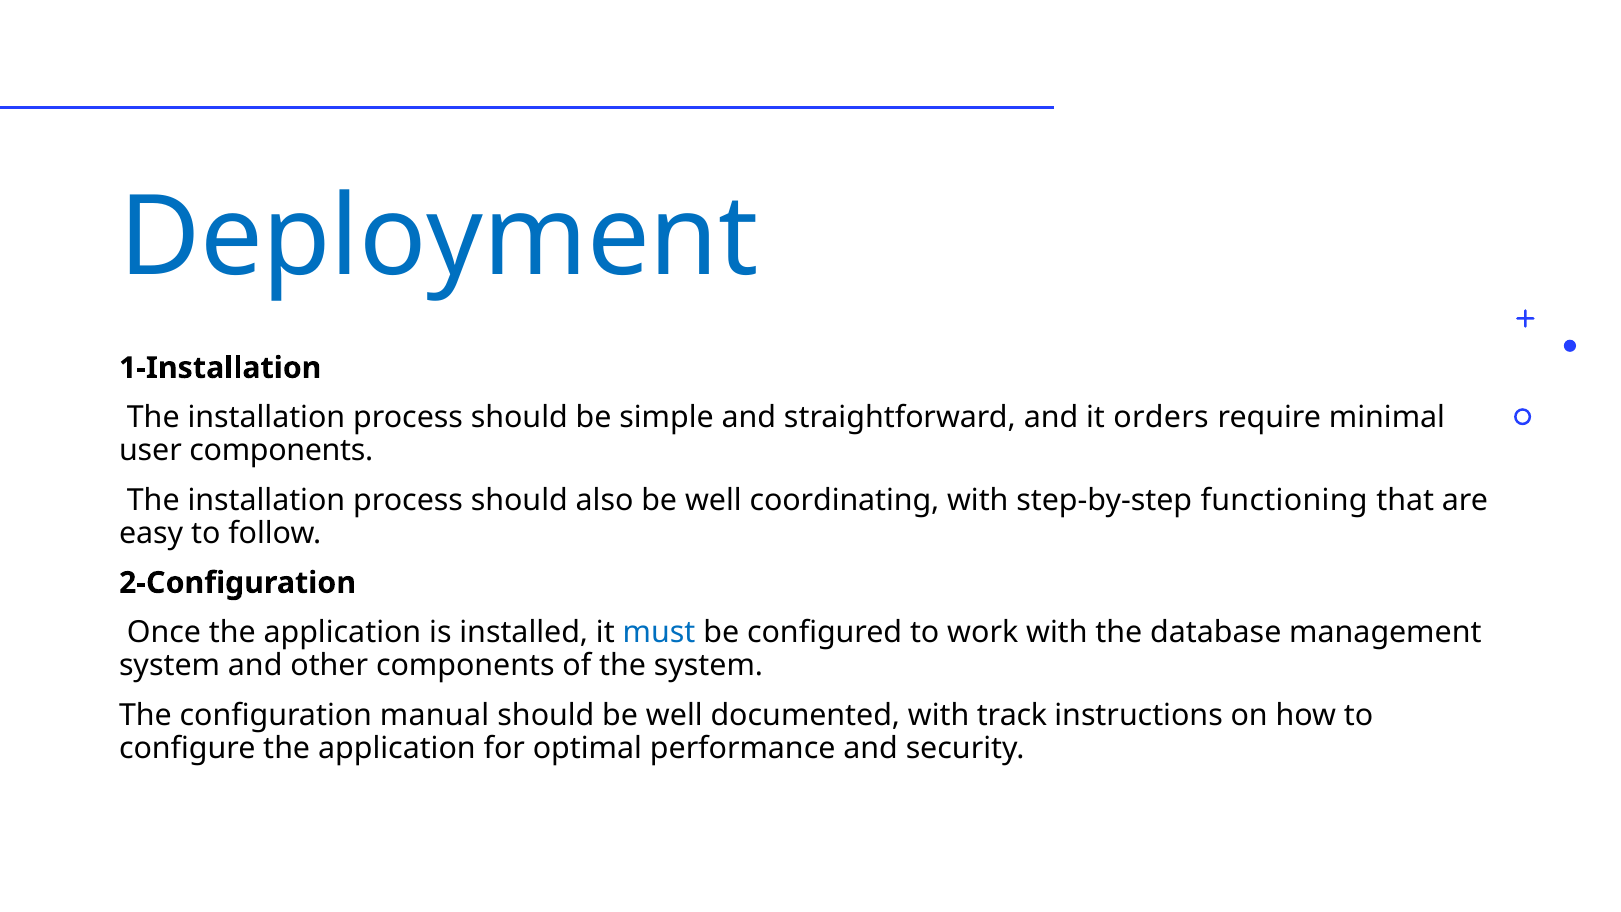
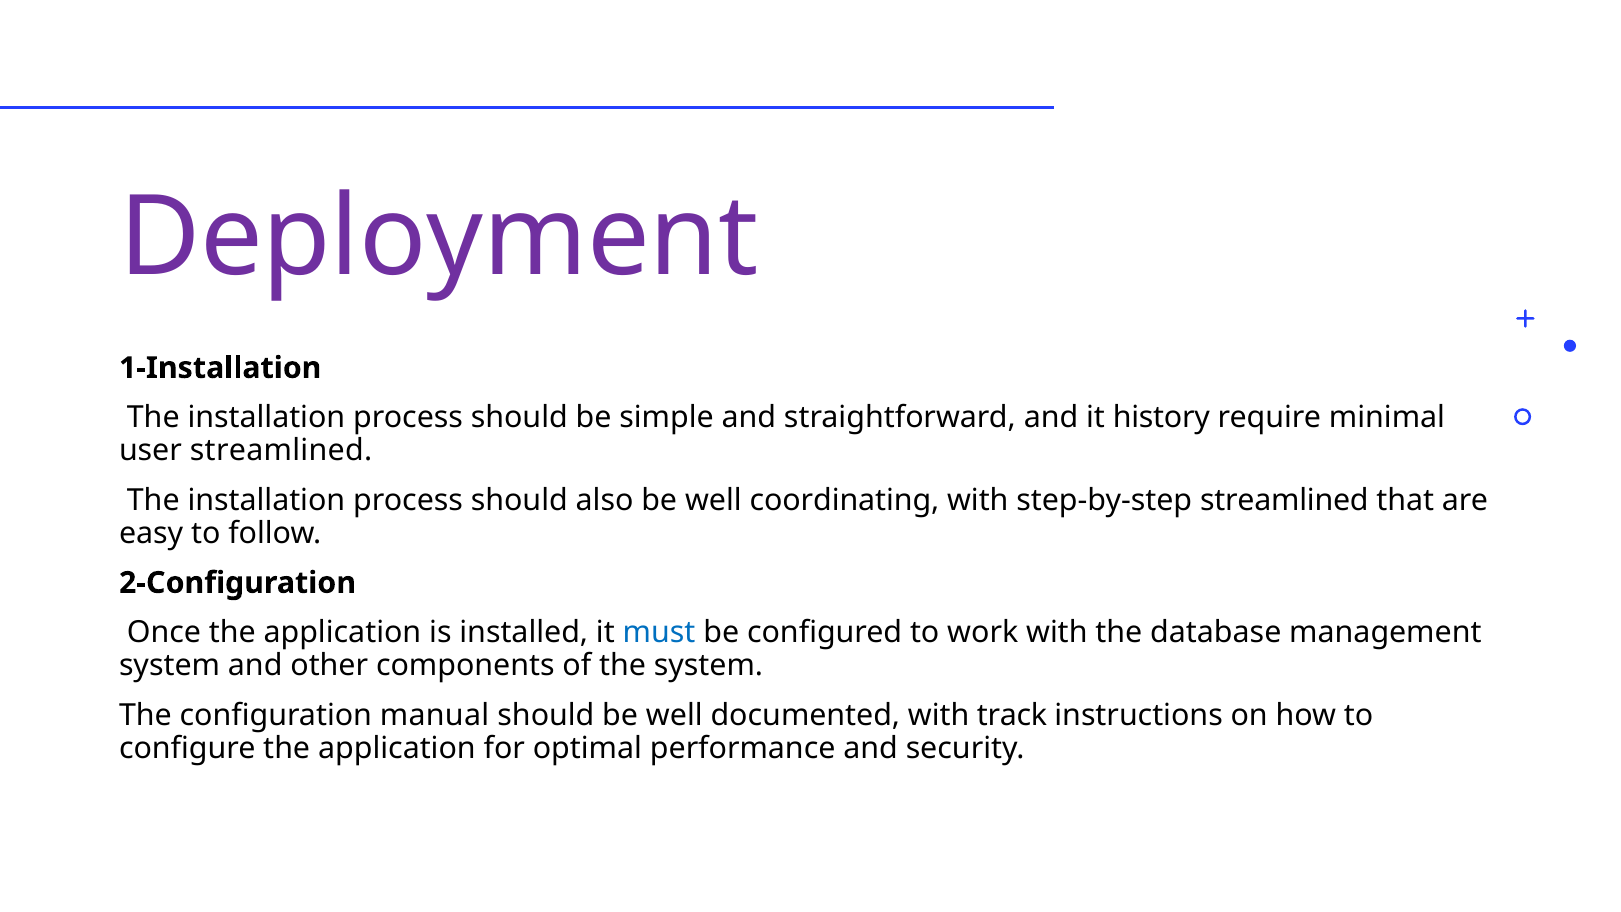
Deployment colour: blue -> purple (439, 237)
orders: orders -> history (1161, 418)
user components: components -> streamlined (281, 450)
step-by-step functioning: functioning -> streamlined (1284, 500)
